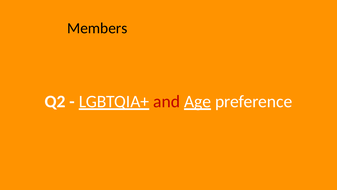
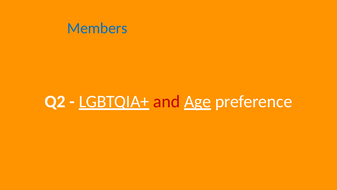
Members colour: black -> blue (97, 28)
